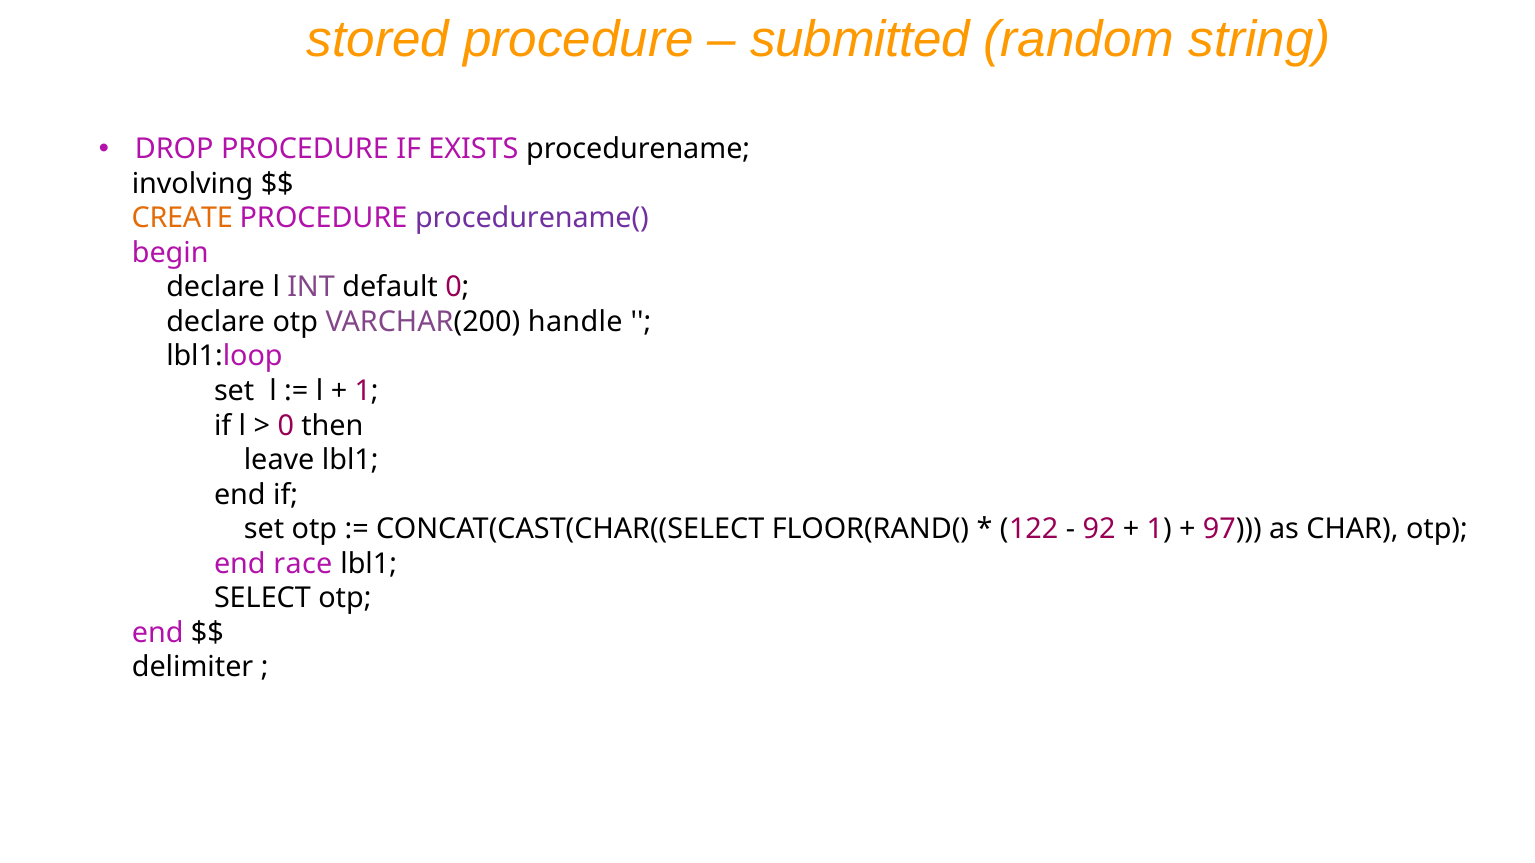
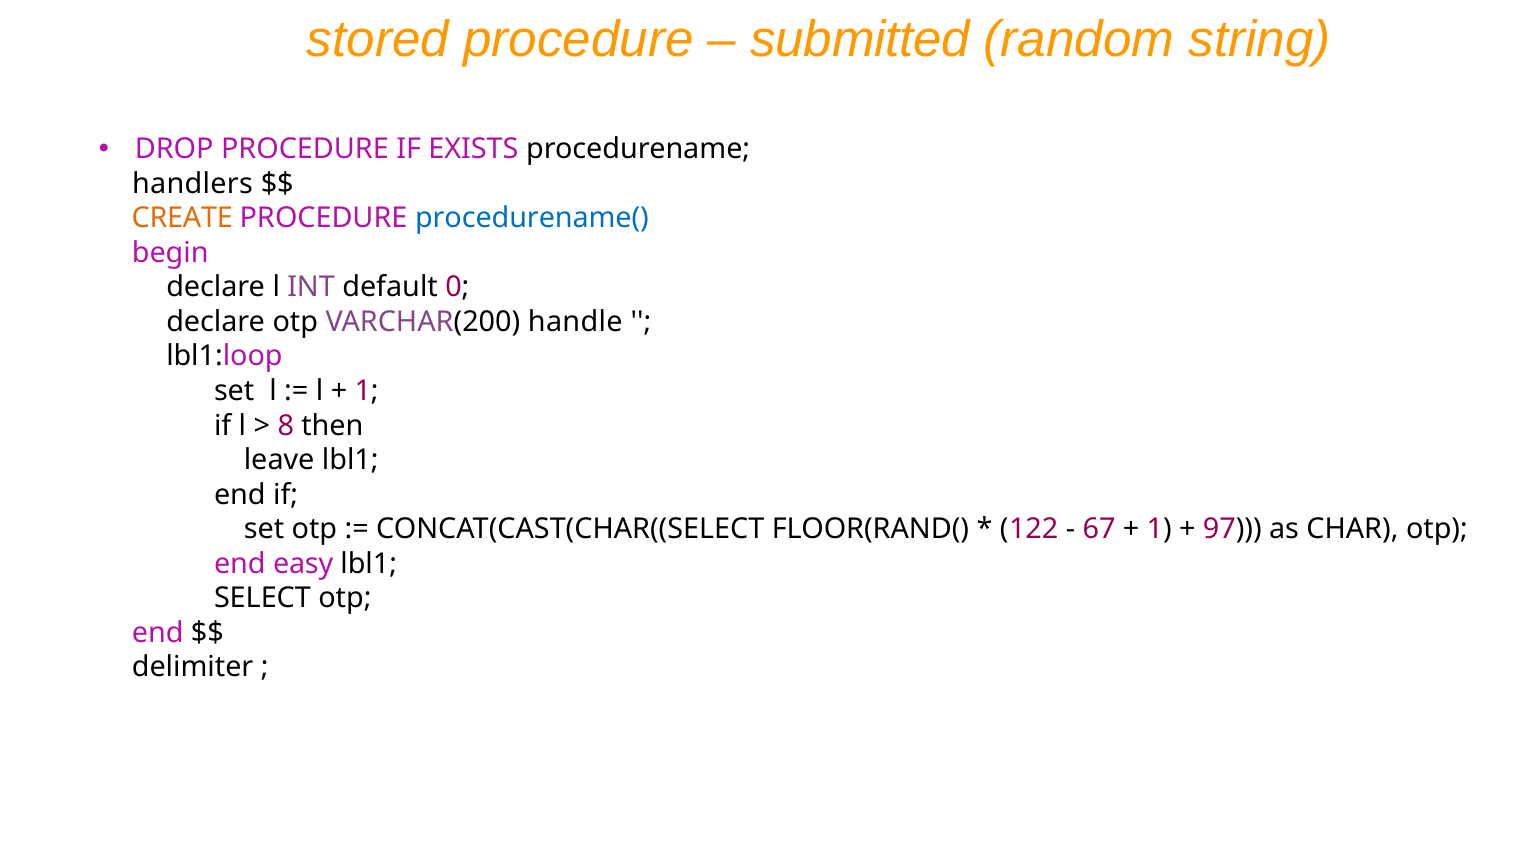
involving: involving -> handlers (192, 184)
procedurename( colour: purple -> blue (532, 219)
0: 0 -> 8 (286, 426)
92: 92 -> 67 (1099, 529)
race: race -> easy (303, 564)
